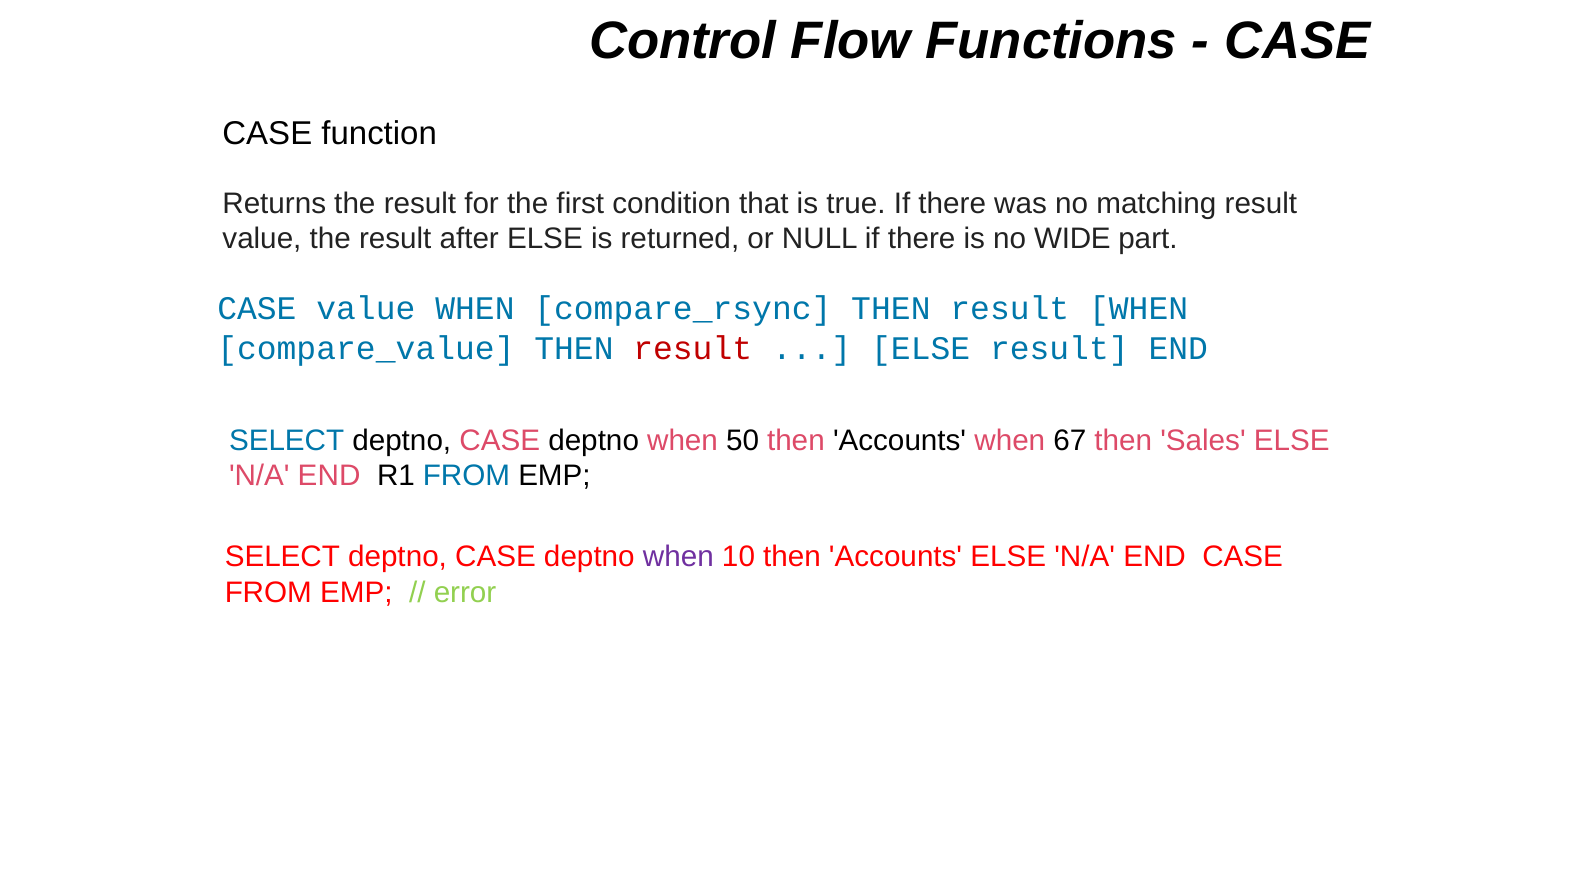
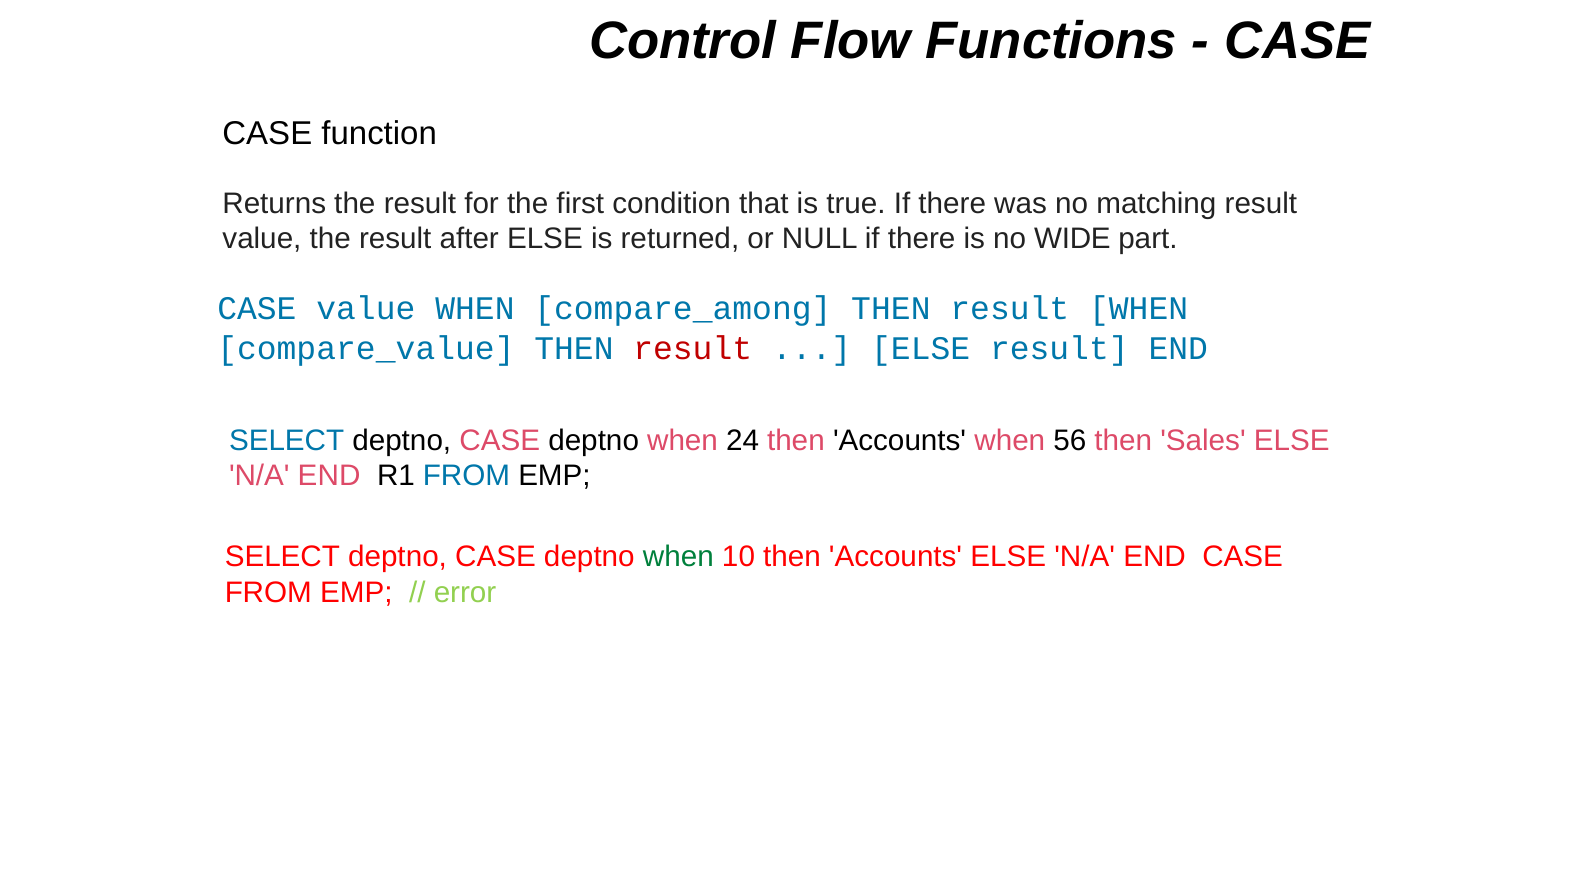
compare_rsync: compare_rsync -> compare_among (683, 309)
50: 50 -> 24 (743, 441)
67: 67 -> 56 (1070, 441)
when colour: purple -> green (678, 557)
